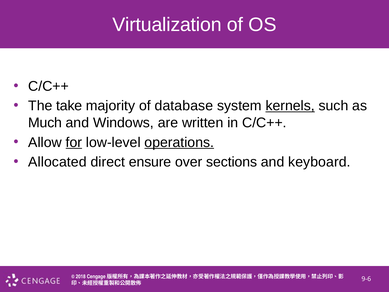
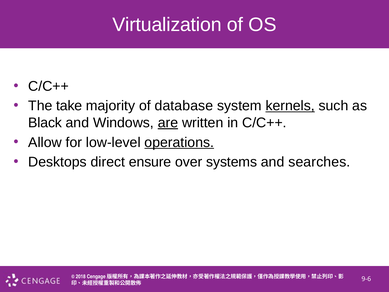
Much: Much -> Black (45, 123)
are underline: none -> present (168, 123)
for underline: present -> none (74, 142)
Allocated: Allocated -> Desktops (57, 162)
sections: sections -> systems (232, 162)
keyboard: keyboard -> searches (319, 162)
